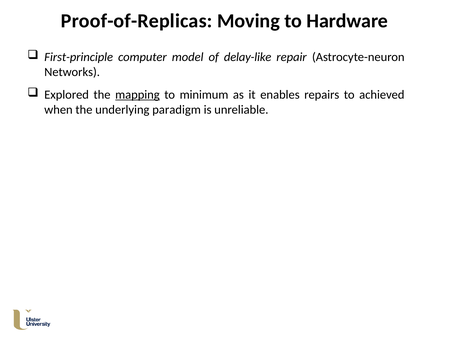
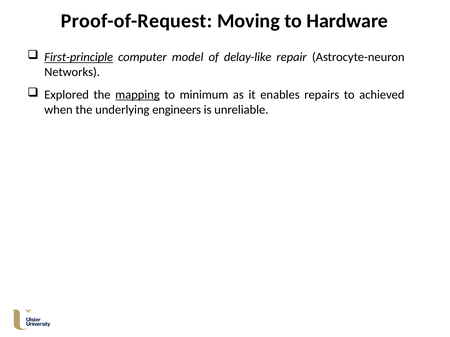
Proof-of-Replicas: Proof-of-Replicas -> Proof-of-Request (137, 21)
First-principle underline: none -> present (79, 57)
paradigm: paradigm -> engineers (177, 110)
